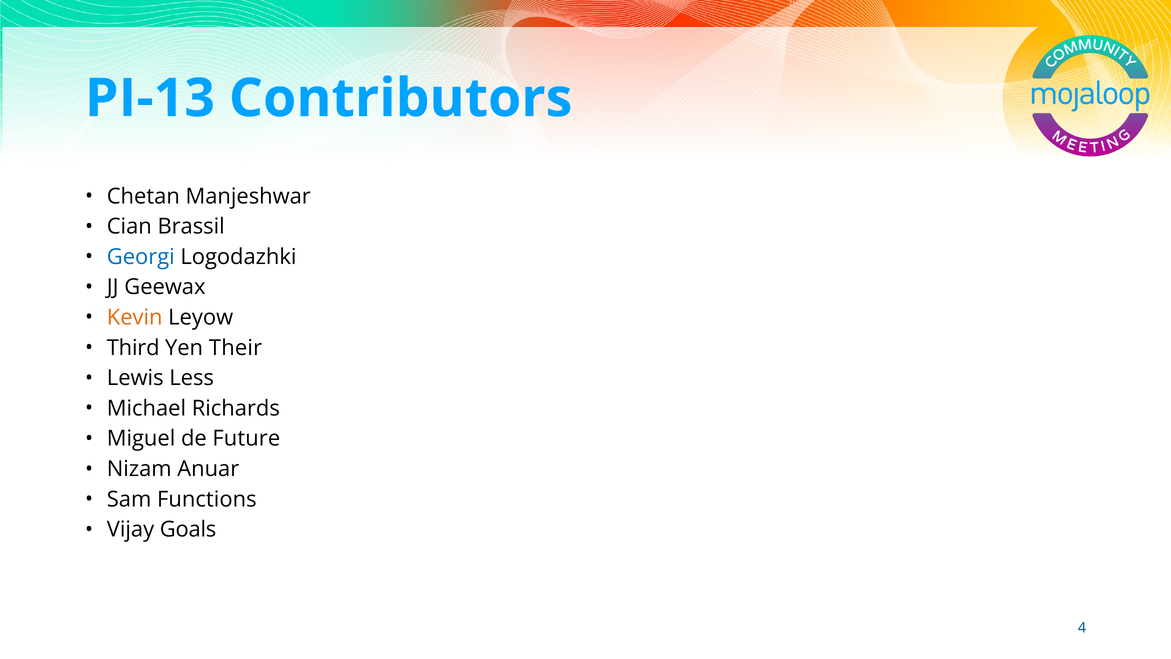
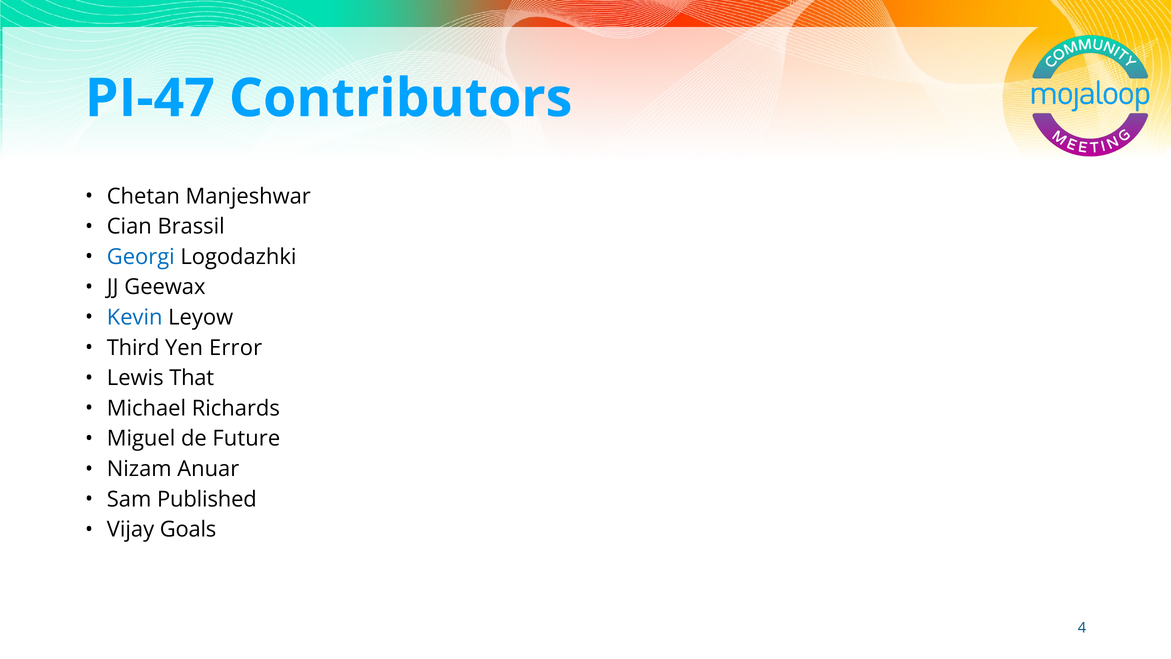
PI-13: PI-13 -> PI-47 (150, 98)
Kevin colour: orange -> blue (135, 317)
Their: Their -> Error (236, 348)
Less: Less -> That (192, 378)
Functions: Functions -> Published (207, 499)
